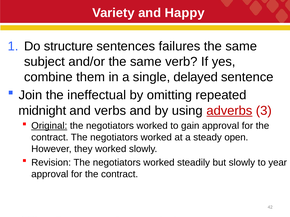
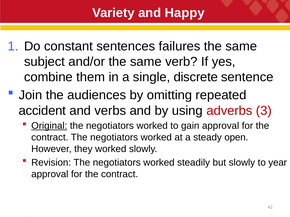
structure: structure -> constant (68, 46)
delayed: delayed -> discrete (196, 77)
ineffectual: ineffectual -> audiences (97, 95)
midnight: midnight -> accident (42, 111)
adverbs underline: present -> none (229, 111)
